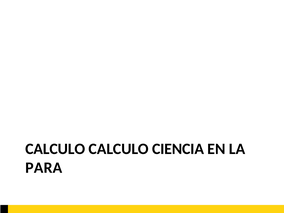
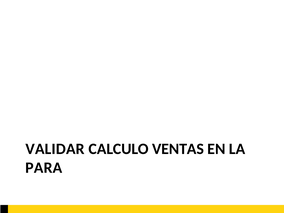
CALCULO: CALCULO -> VALIDAR (55, 149)
CIENCIA: CIENCIA -> VENTAS (178, 149)
